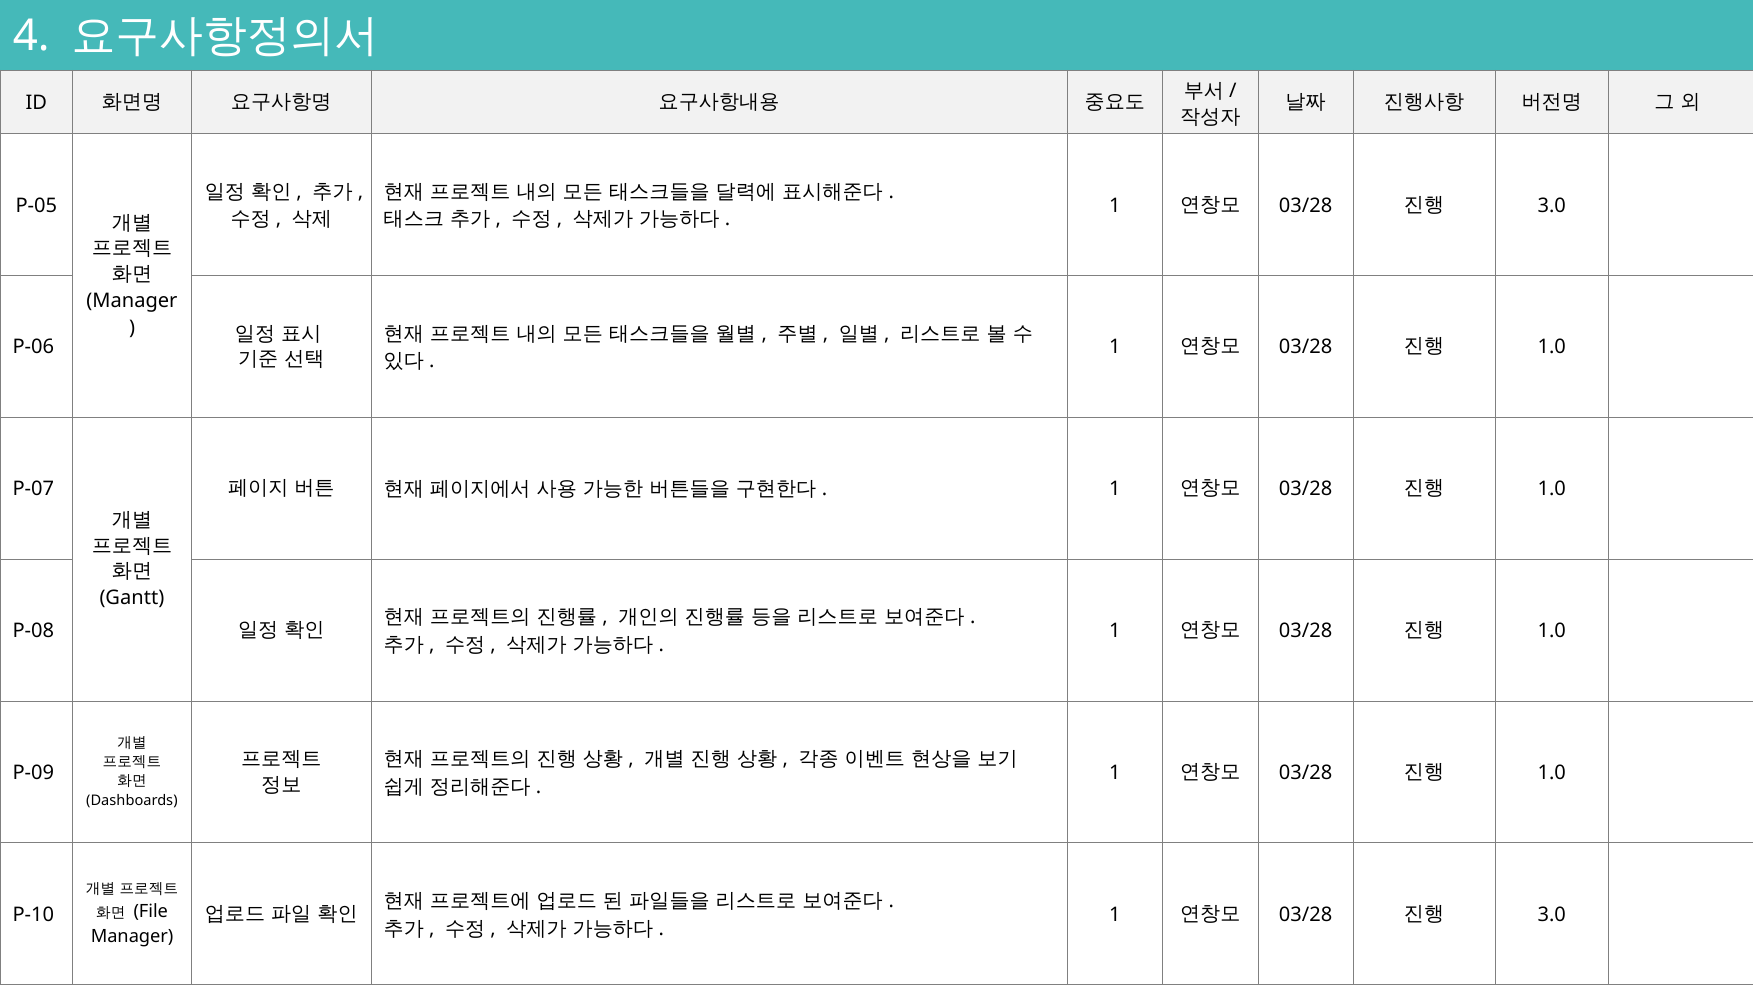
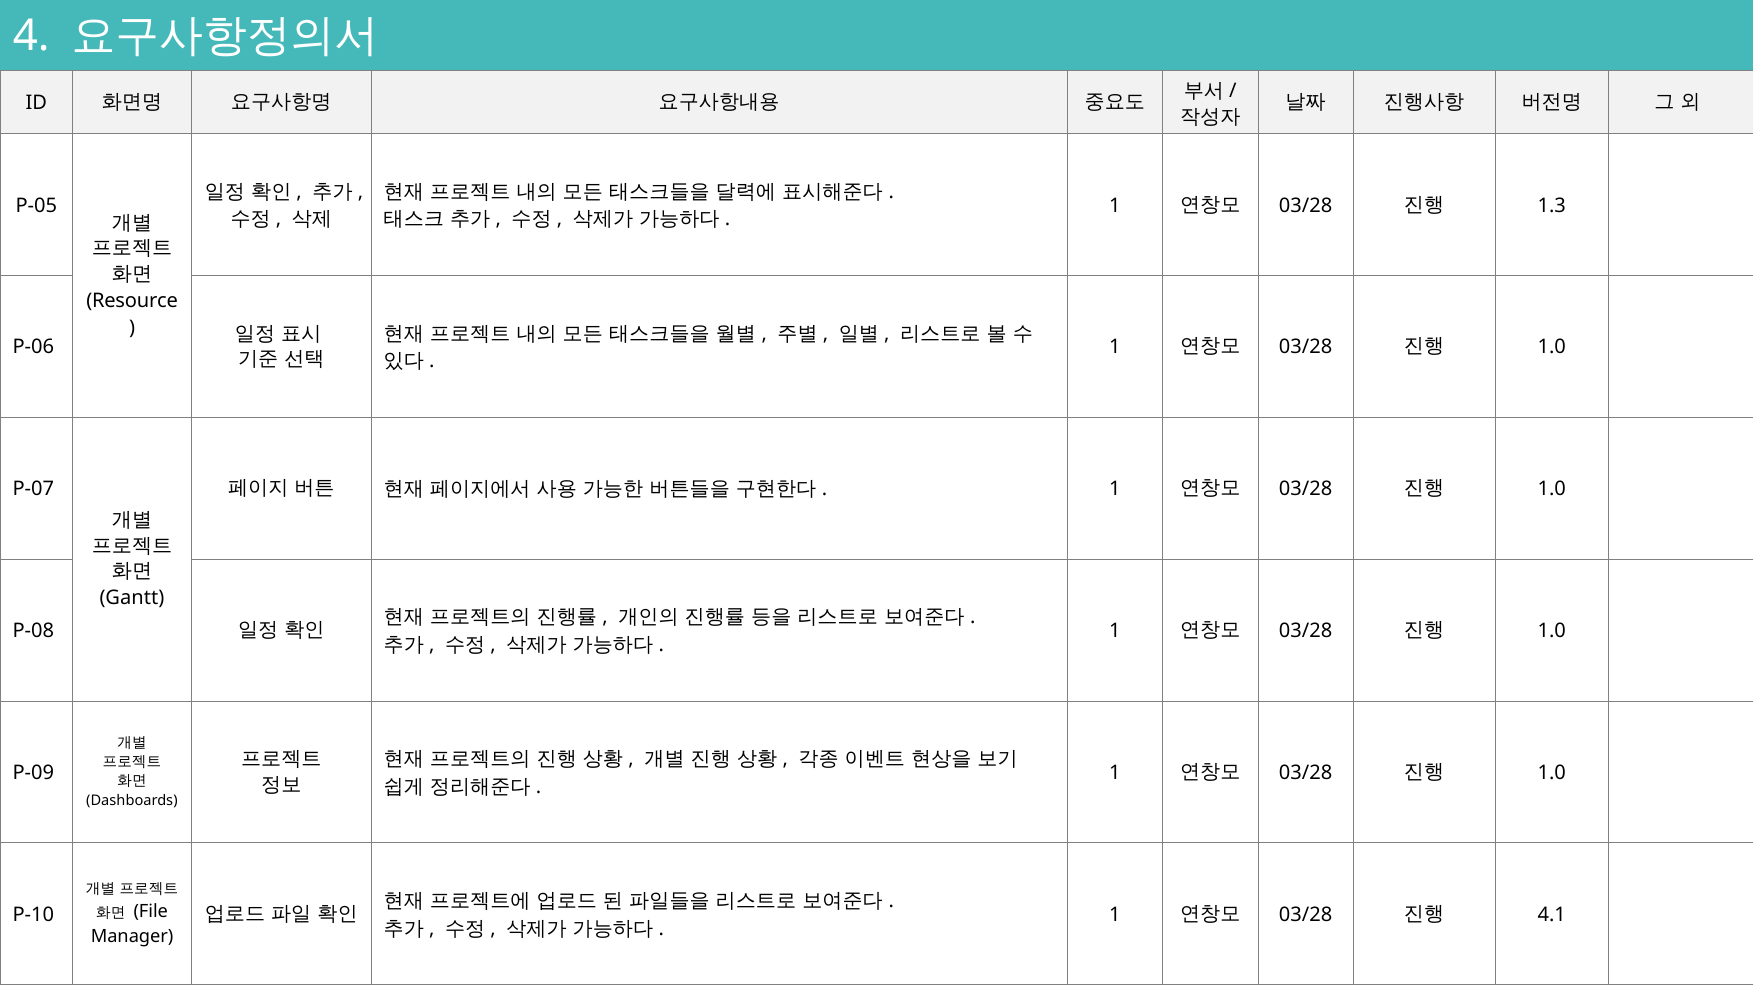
3.0: 3.0 -> 1.3 (1552, 205)
Manager: Manager -> Resource (132, 301)
3.0: 3.0 -> 4.1 (1552, 915)
